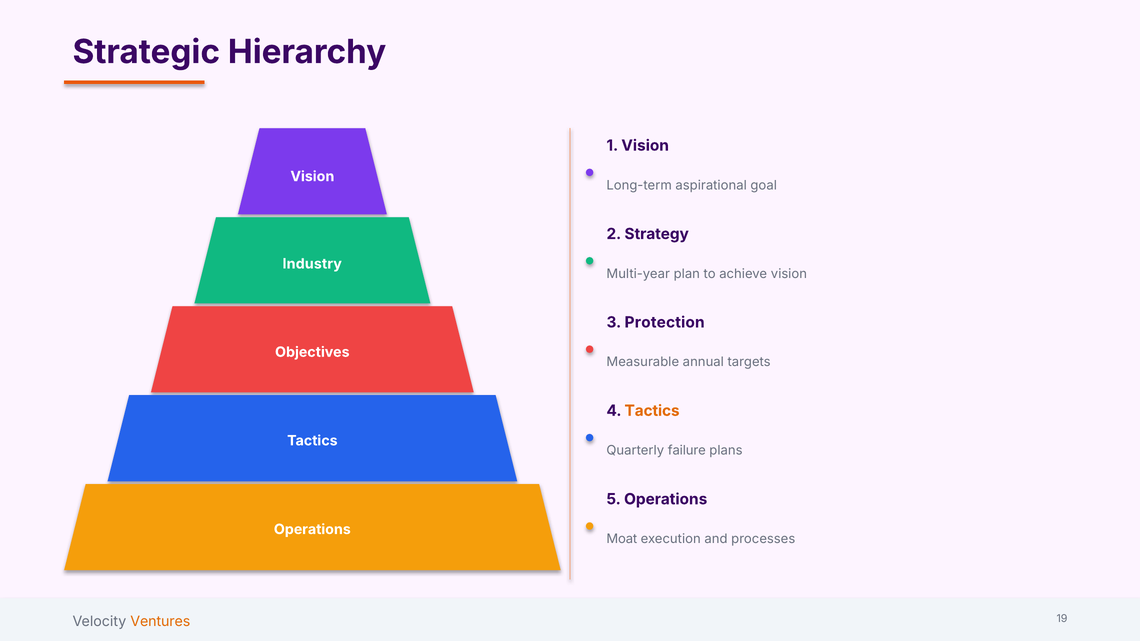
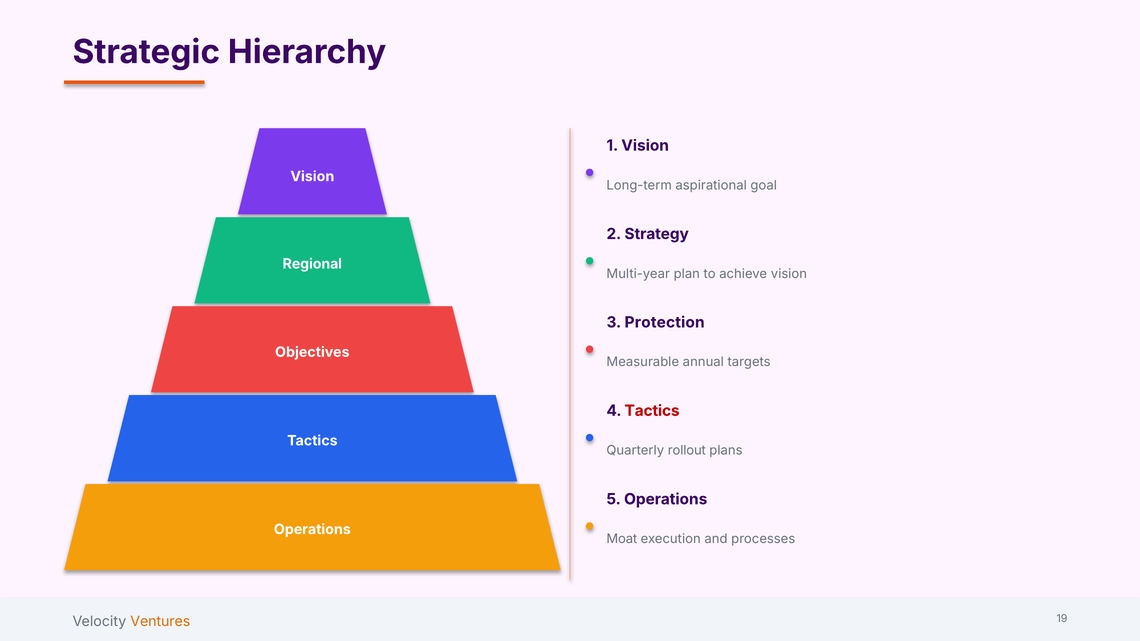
Industry: Industry -> Regional (312, 264)
Tactics colour: orange -> red (652, 411)
failure: failure -> rollout (687, 451)
